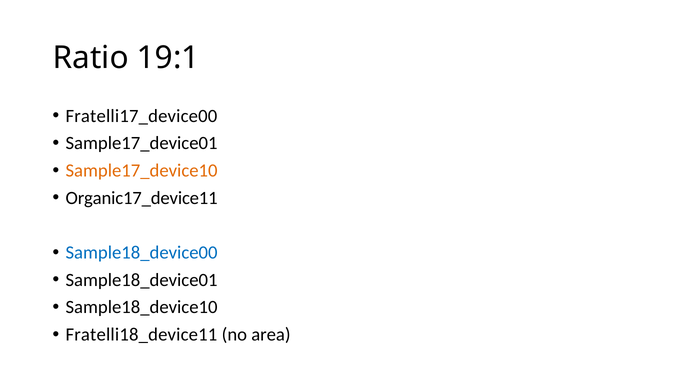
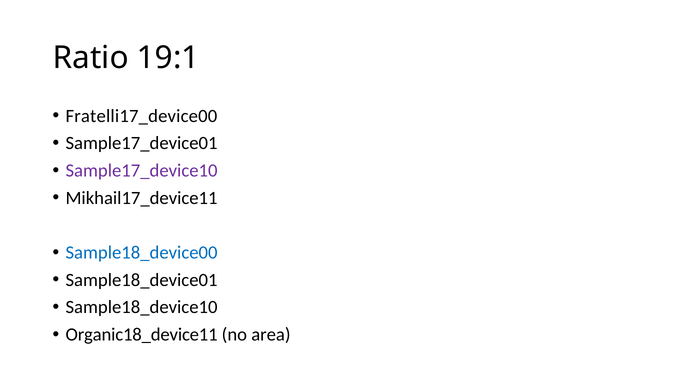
Sample17_device10 colour: orange -> purple (142, 171)
Organic17_device11: Organic17_device11 -> Mikhail17_device11 (142, 198)
Fratelli18_device11: Fratelli18_device11 -> Organic18_device11 (142, 335)
